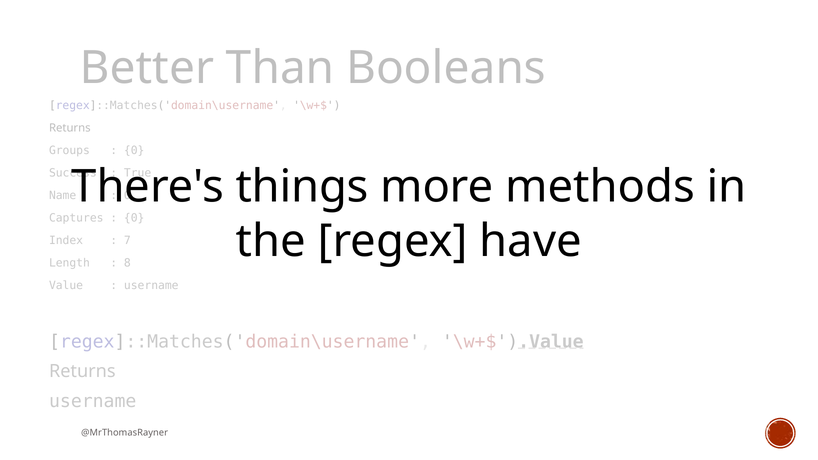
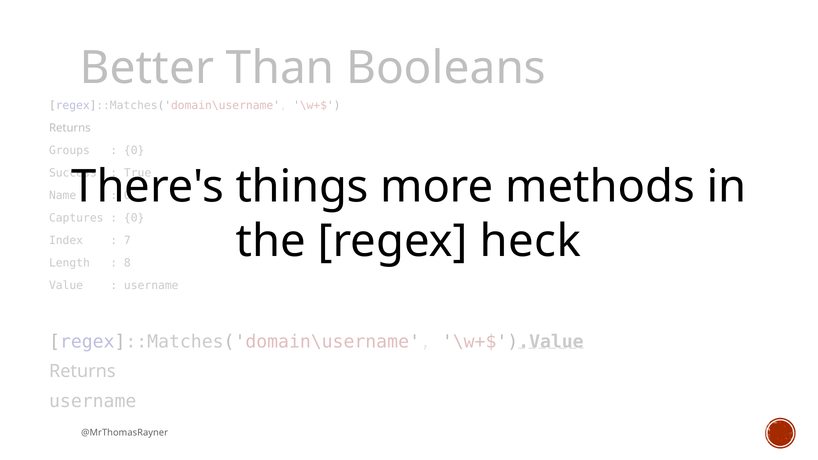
have: have -> heck (530, 242)
